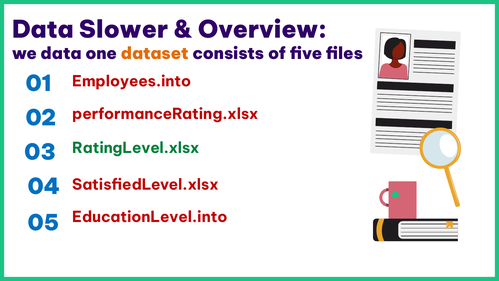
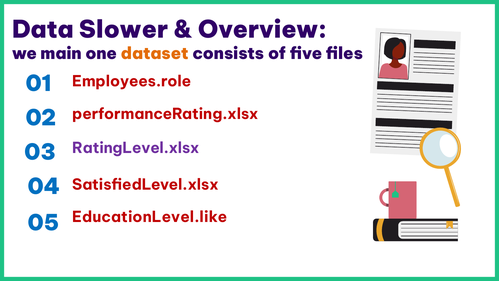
we data: data -> main (61, 54)
Employees.into: Employees.into -> Employees.role (132, 82)
RatingLevel.xlsx colour: green -> purple (136, 148)
EducationLevel.into: EducationLevel.into -> EducationLevel.like (150, 217)
